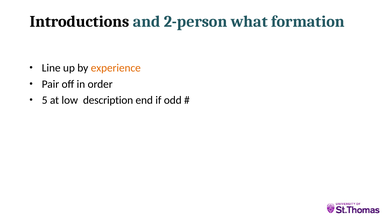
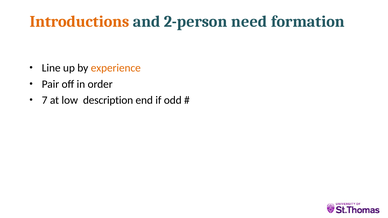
Introductions colour: black -> orange (79, 22)
what: what -> need (249, 22)
5: 5 -> 7 (45, 100)
